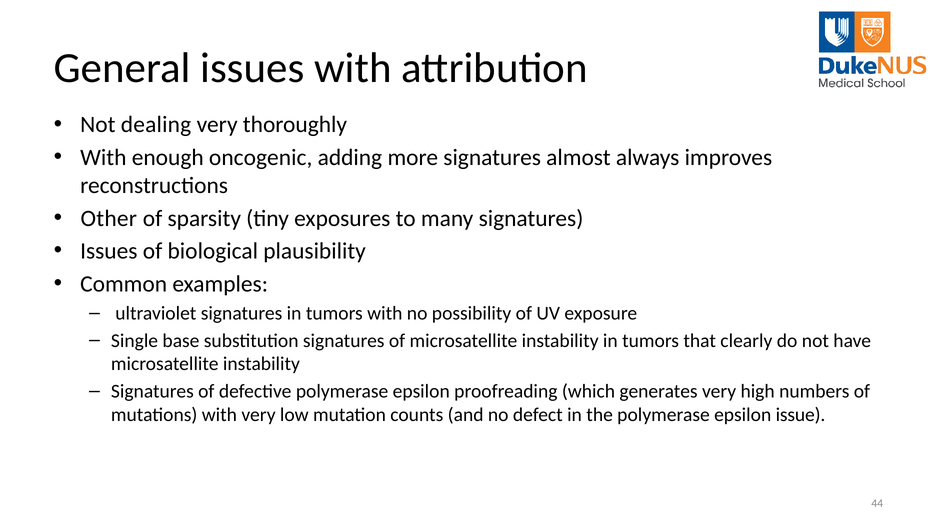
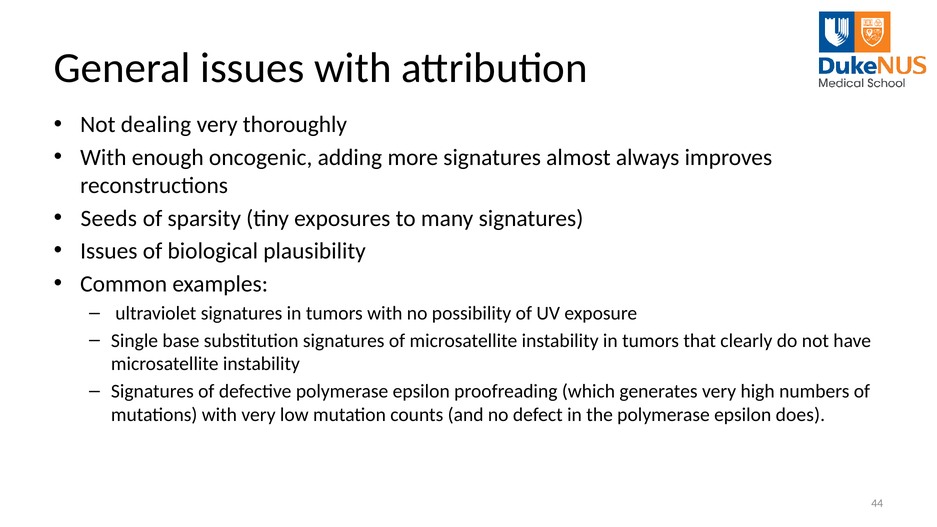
Other: Other -> Seeds (109, 218)
issue: issue -> does (800, 415)
